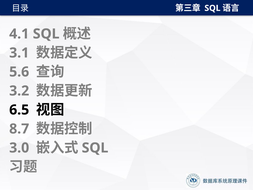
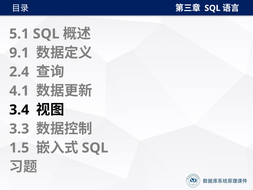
4.1: 4.1 -> 5.1 (19, 34)
3.1: 3.1 -> 9.1 (19, 53)
5.6: 5.6 -> 2.4 (19, 72)
3.2: 3.2 -> 4.1 (19, 91)
6.5: 6.5 -> 3.4 (19, 110)
8.7: 8.7 -> 3.3 (19, 129)
3.0: 3.0 -> 1.5 (19, 148)
